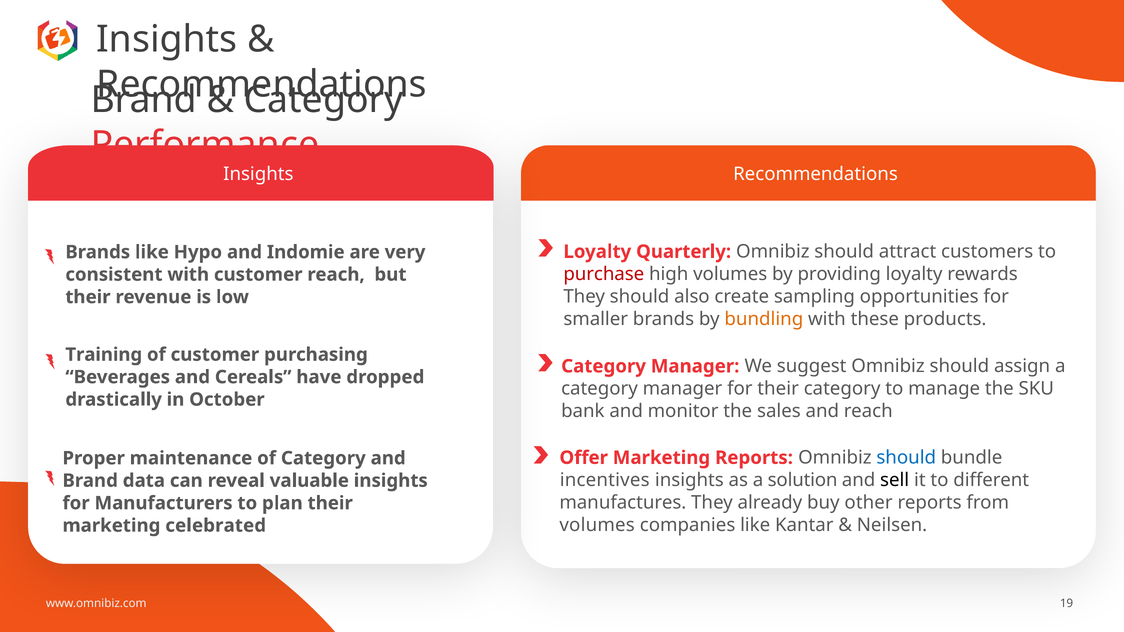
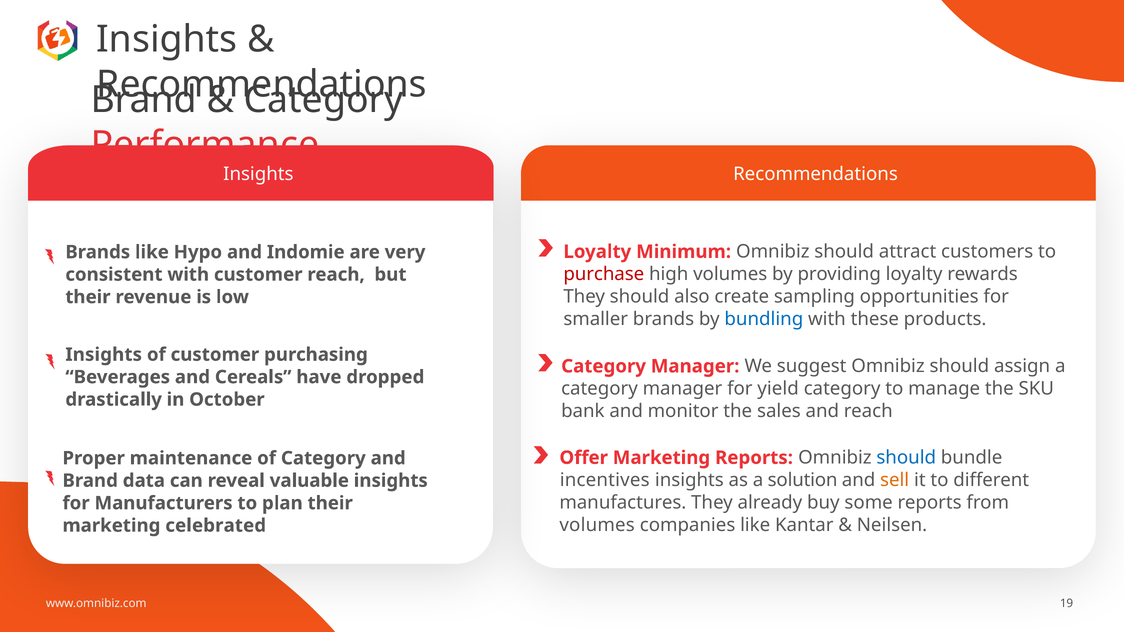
Quarterly: Quarterly -> Minimum (684, 252)
bundling colour: orange -> blue (764, 319)
Training: Training -> Insights (104, 355)
for their: their -> yield (778, 389)
sell colour: black -> orange (895, 480)
other: other -> some (869, 503)
